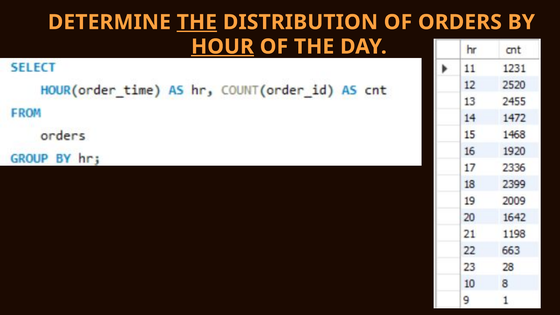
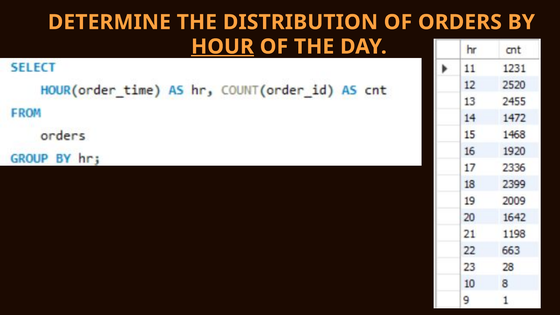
THE underline: present -> none (197, 22)
